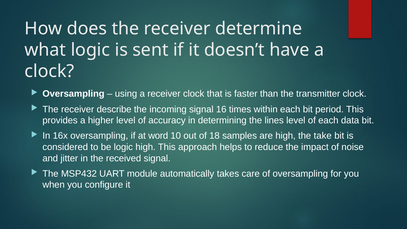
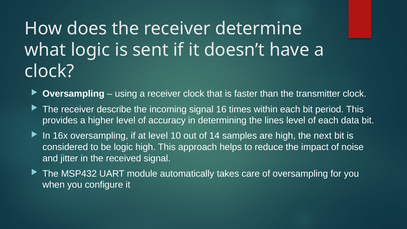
at word: word -> level (158, 136)
18: 18 -> 14 (215, 136)
take: take -> next (323, 136)
